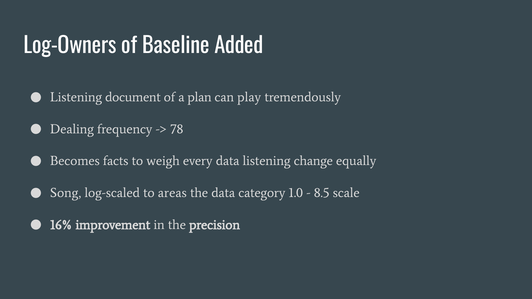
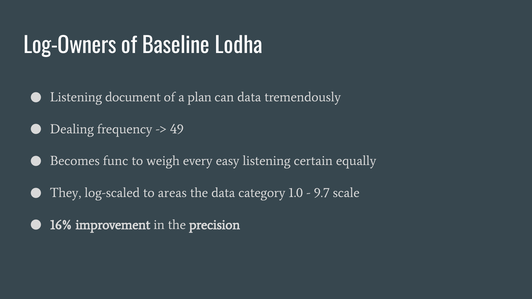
Added: Added -> Lodha (239, 46)
can play: play -> data (249, 97)
78: 78 -> 49 (177, 129)
facts: facts -> func (116, 161)
every data: data -> easy (228, 161)
change: change -> certain (313, 161)
Song: Song -> They (66, 193)
8.5: 8.5 -> 9.7 (322, 193)
